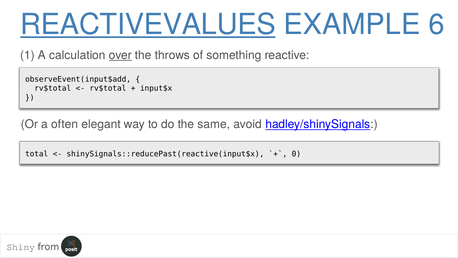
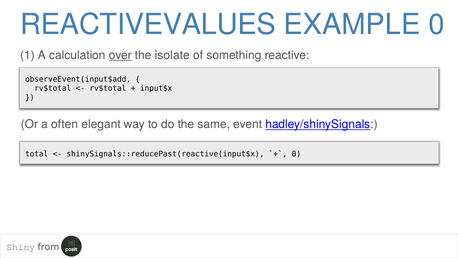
REACTIVEVALUES underline: present -> none (148, 25)
EXAMPLE 6: 6 -> 0 (436, 25)
throws: throws -> isolate (172, 55)
avoid: avoid -> event (248, 124)
